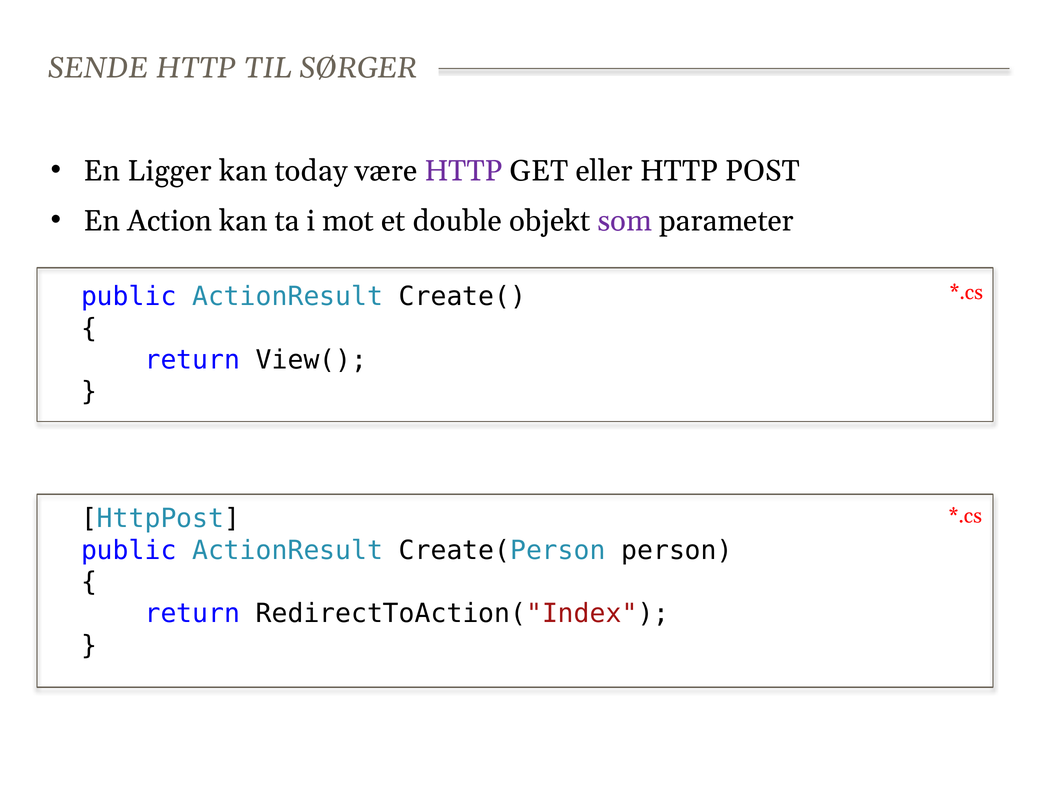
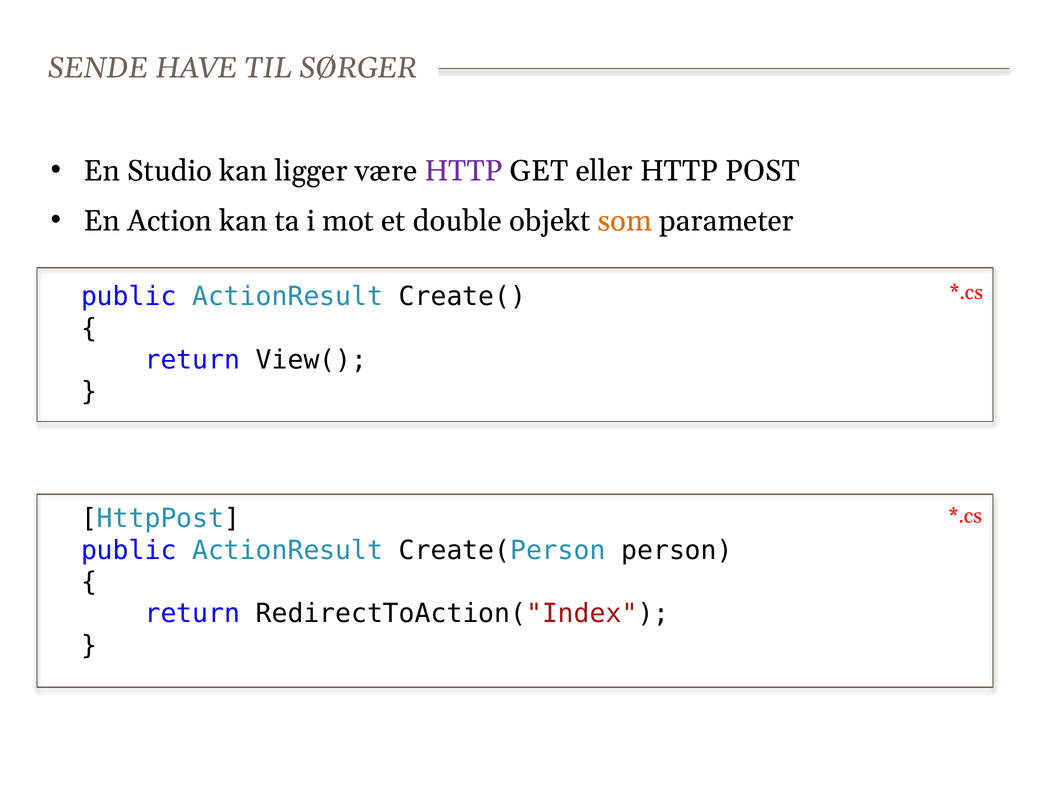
SENDE HTTP: HTTP -> HAVE (196, 68)
Ligger: Ligger -> Studio (170, 171)
today: today -> ligger (311, 171)
som colour: purple -> orange (625, 221)
